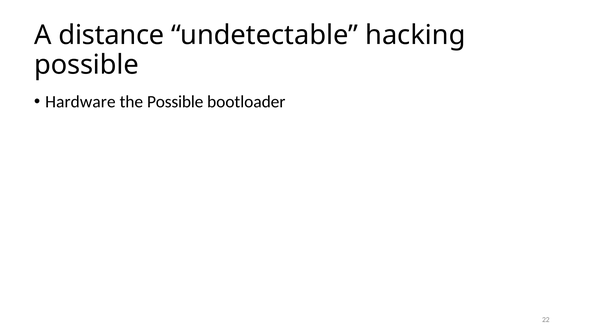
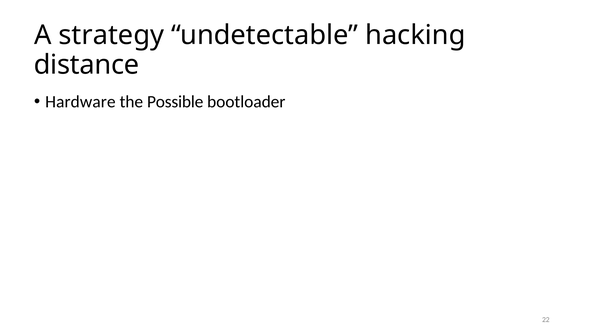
distance: distance -> strategy (111, 35)
possible: possible -> distance (87, 65)
